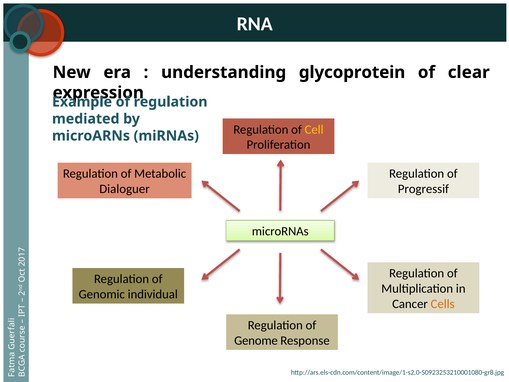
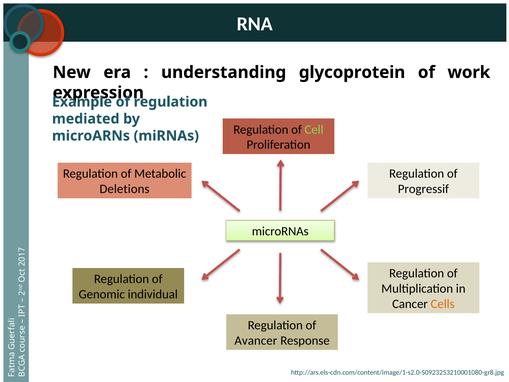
clear: clear -> work (469, 72)
Cell colour: yellow -> light green (314, 129)
Dialoguer: Dialoguer -> Deletions (124, 189)
Genome: Genome -> Avancer (256, 340)
